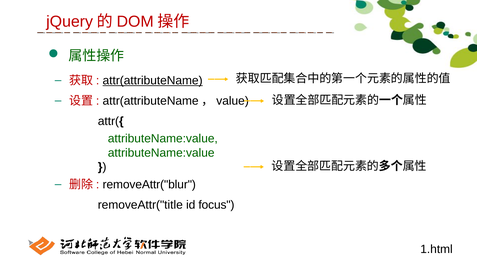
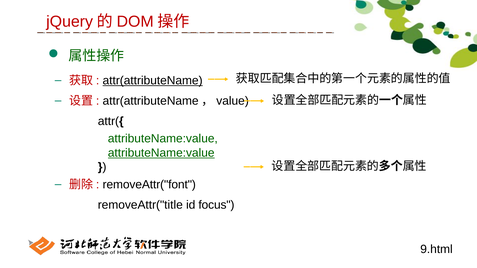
attributeName:value underline: none -> present (161, 153)
removeAttr("blur: removeAttr("blur -> removeAttr("font (149, 185)
1.html: 1.html -> 9.html (437, 249)
